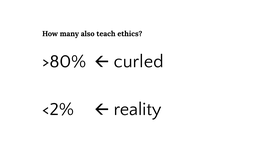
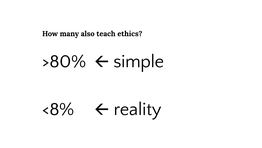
curled: curled -> simple (139, 61)
<2%: <2% -> <8% (58, 109)
